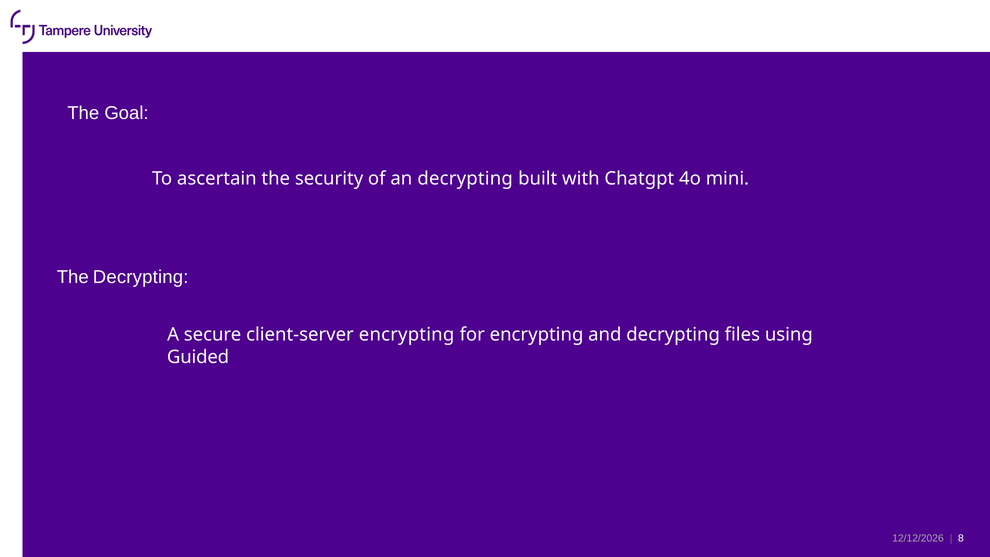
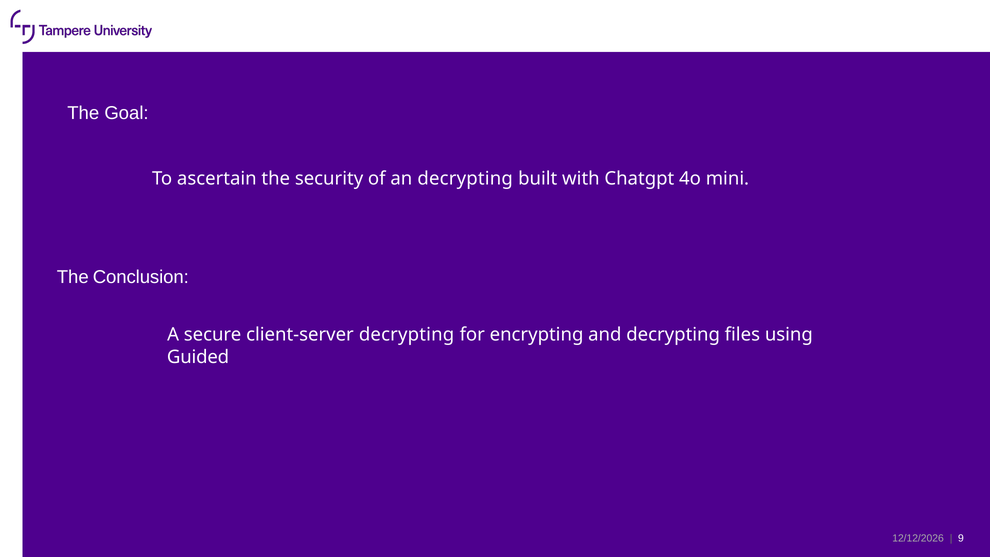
The Decrypting: Decrypting -> Conclusion (141, 277)
client-server encrypting: encrypting -> decrypting (407, 335)
8: 8 -> 9 (961, 538)
